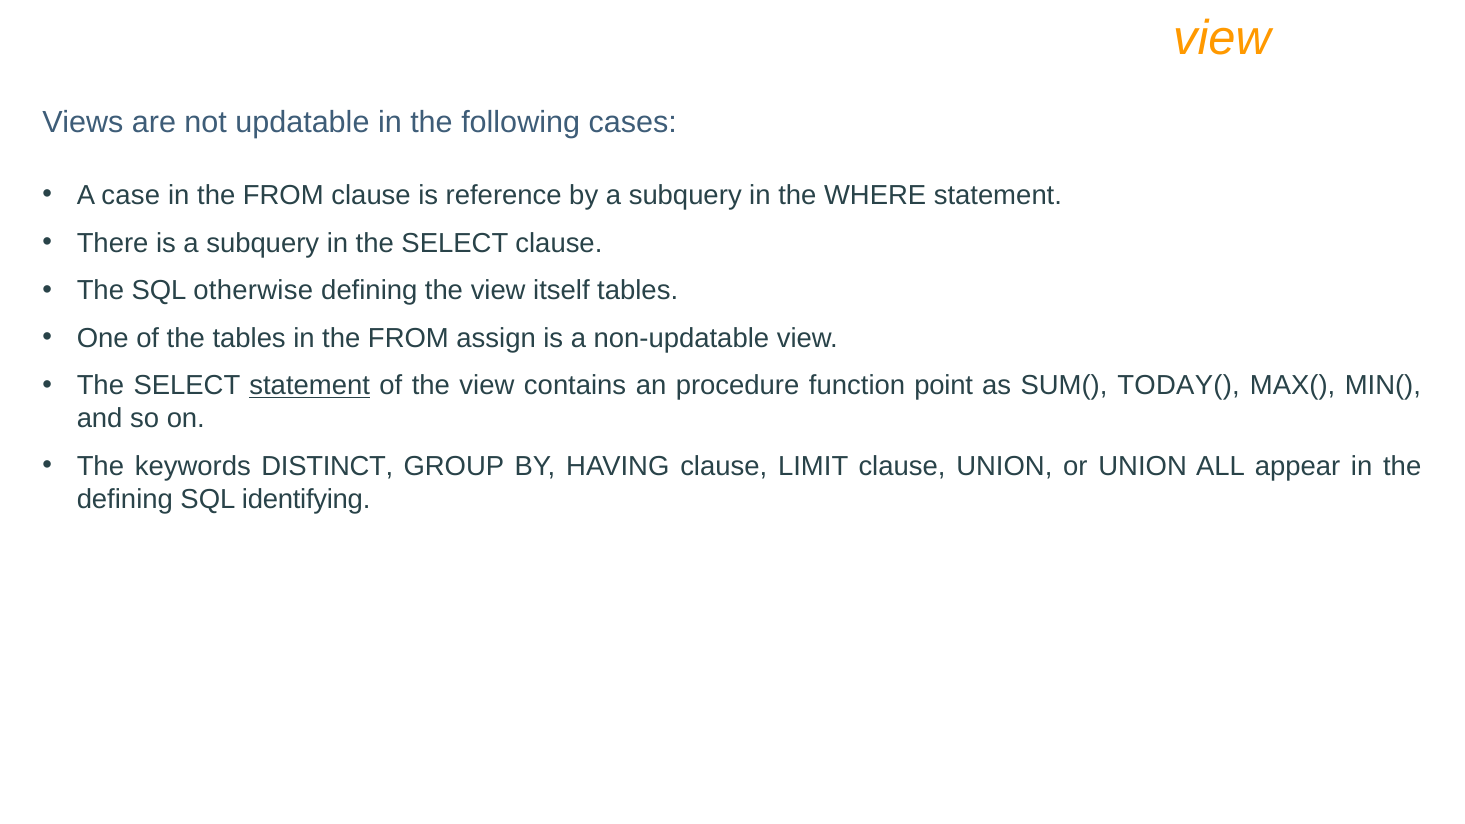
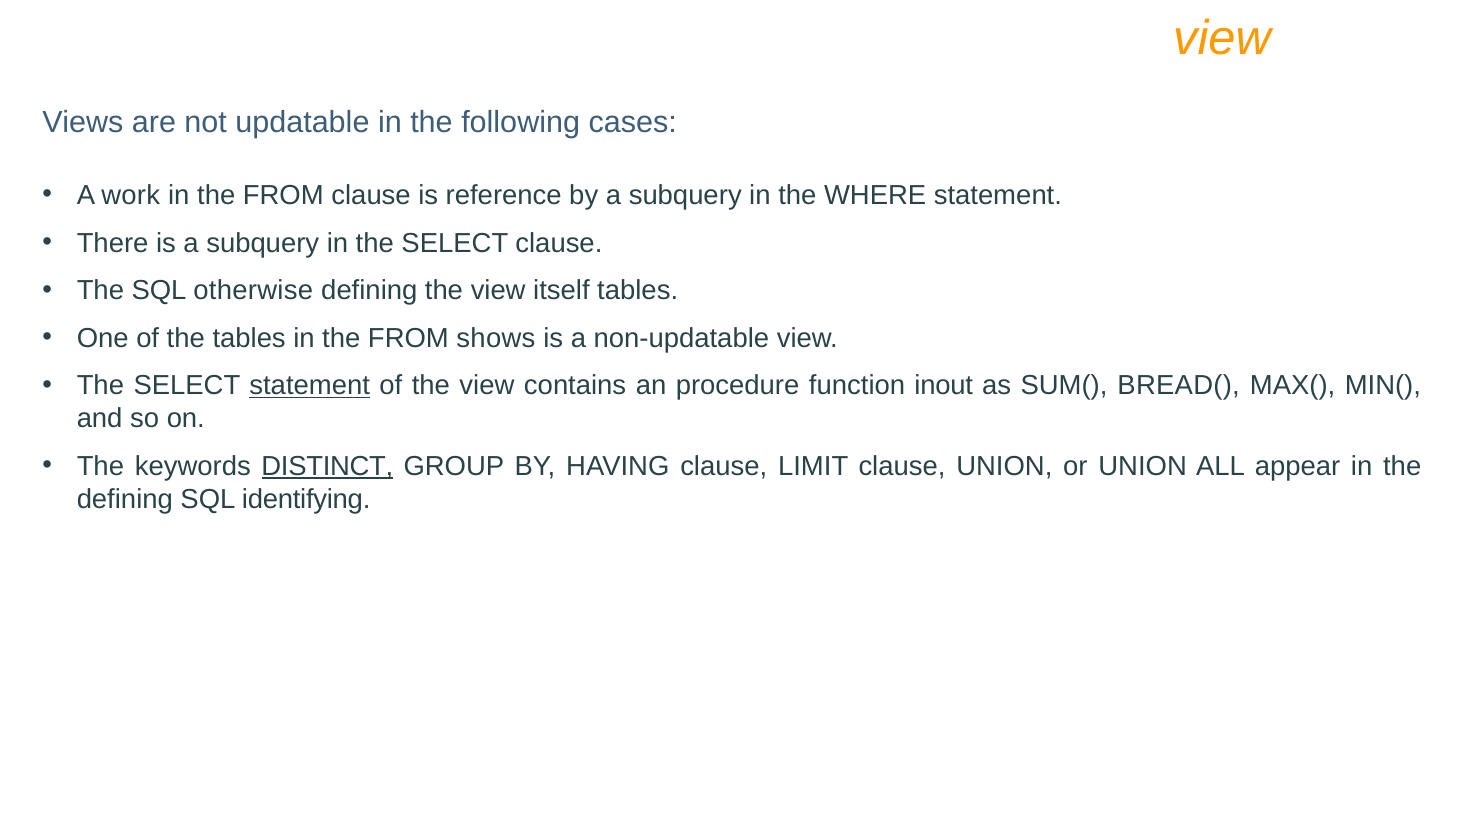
case: case -> work (131, 195)
assign: assign -> shows (496, 338)
point: point -> inout (944, 386)
TODAY(: TODAY( -> BREAD( (1179, 386)
DISTINCT underline: none -> present (327, 466)
